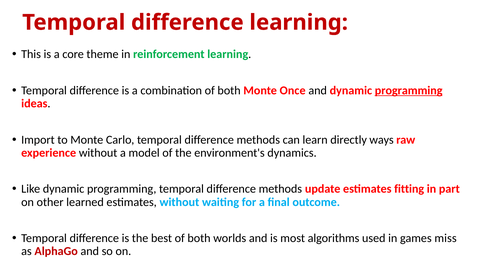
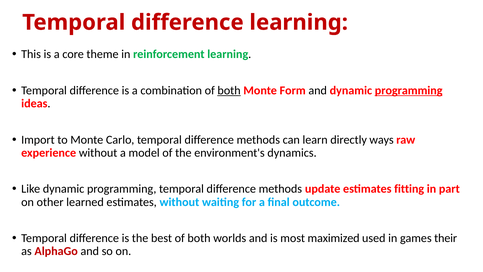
both underline: none -> present (229, 90)
Once: Once -> Form (293, 90)
algorithms: algorithms -> maximized (334, 238)
miss: miss -> their (446, 238)
